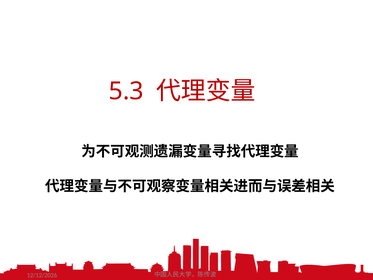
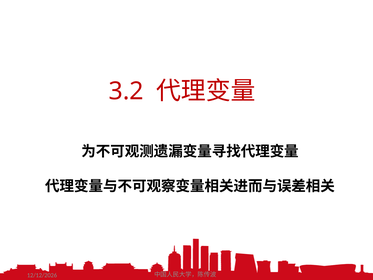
5.3: 5.3 -> 3.2 (126, 91)
